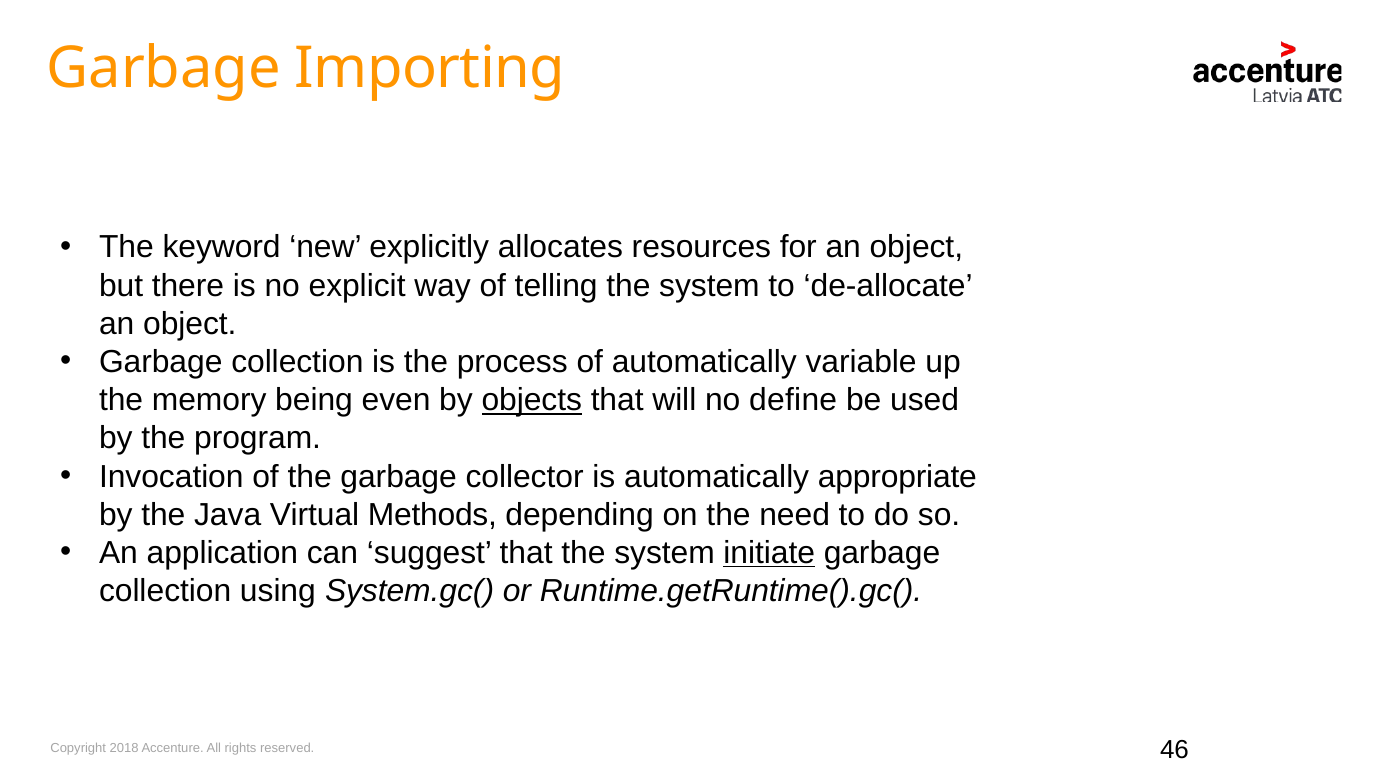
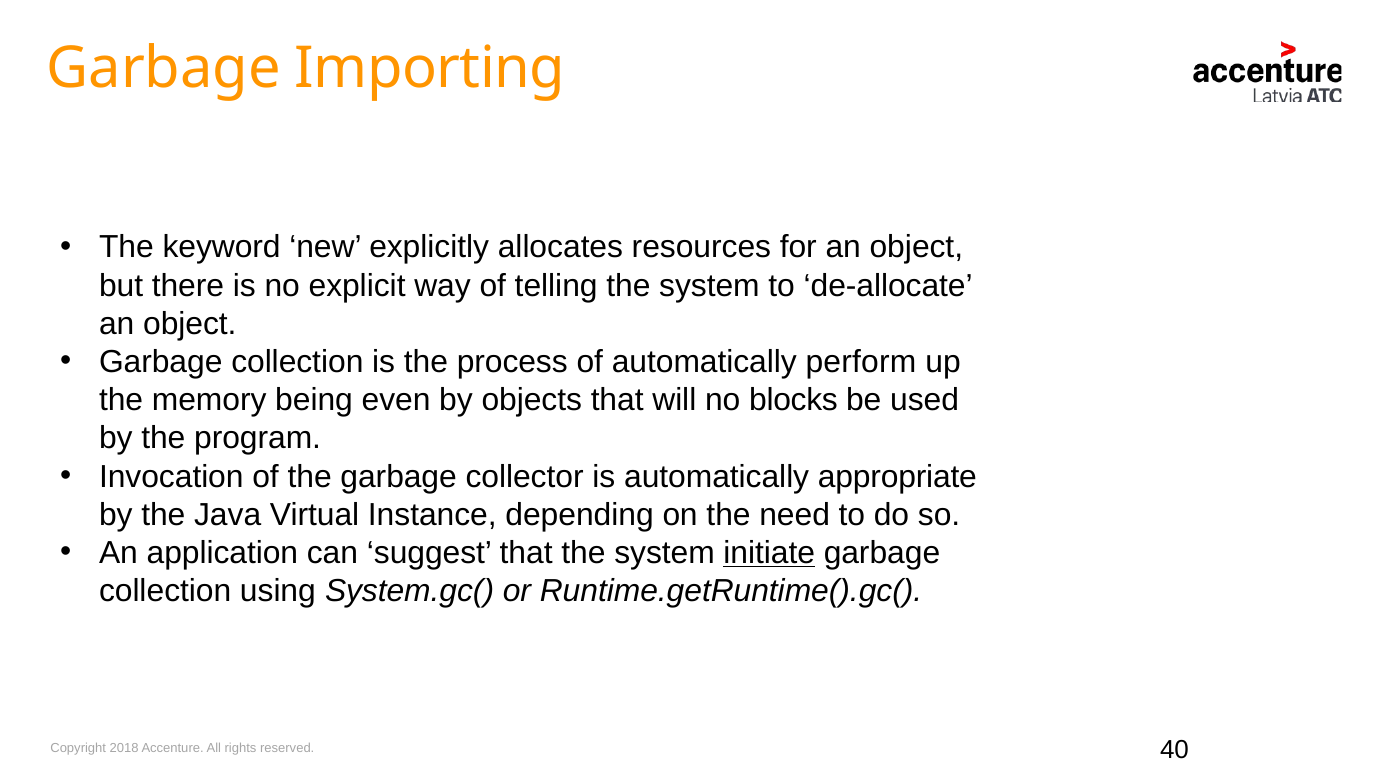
variable: variable -> perform (861, 362)
objects underline: present -> none (532, 400)
define: define -> blocks (793, 400)
Methods: Methods -> Instance (432, 515)
46: 46 -> 40 (1174, 749)
